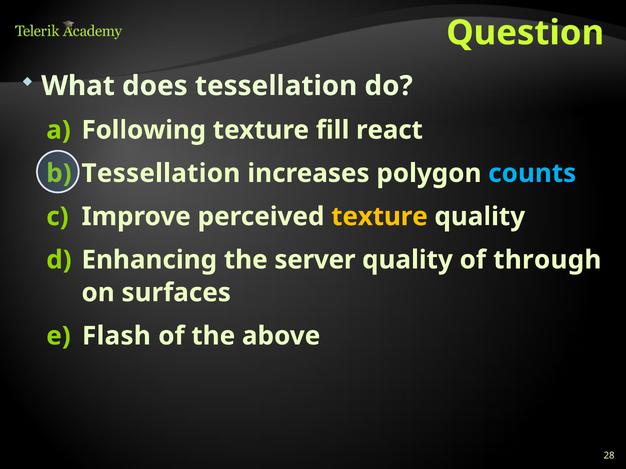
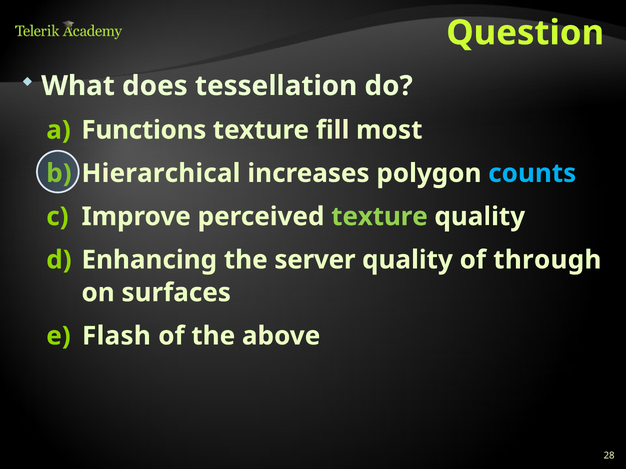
Following: Following -> Functions (144, 130)
react: react -> most (389, 130)
Tessellation: Tessellation -> Hierarchical (161, 174)
texture colour: yellow -> light green (380, 217)
